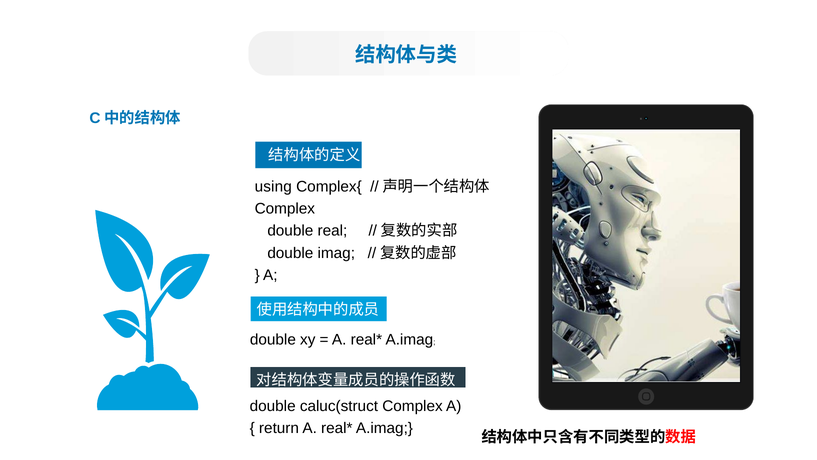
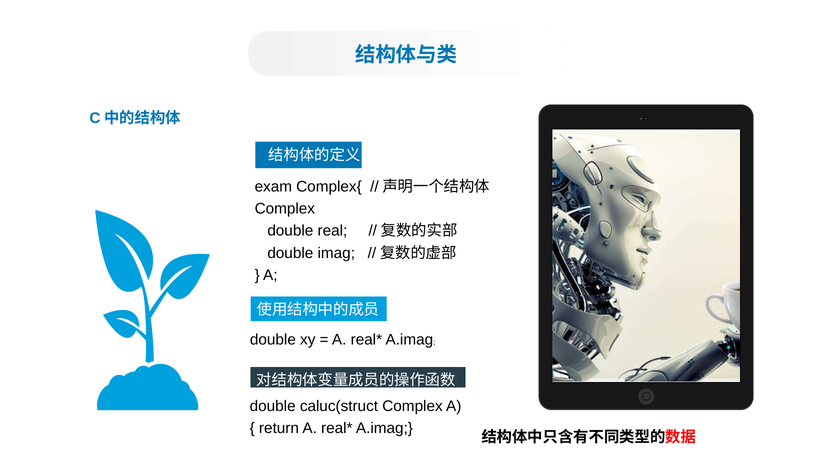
using: using -> exam (273, 187)
